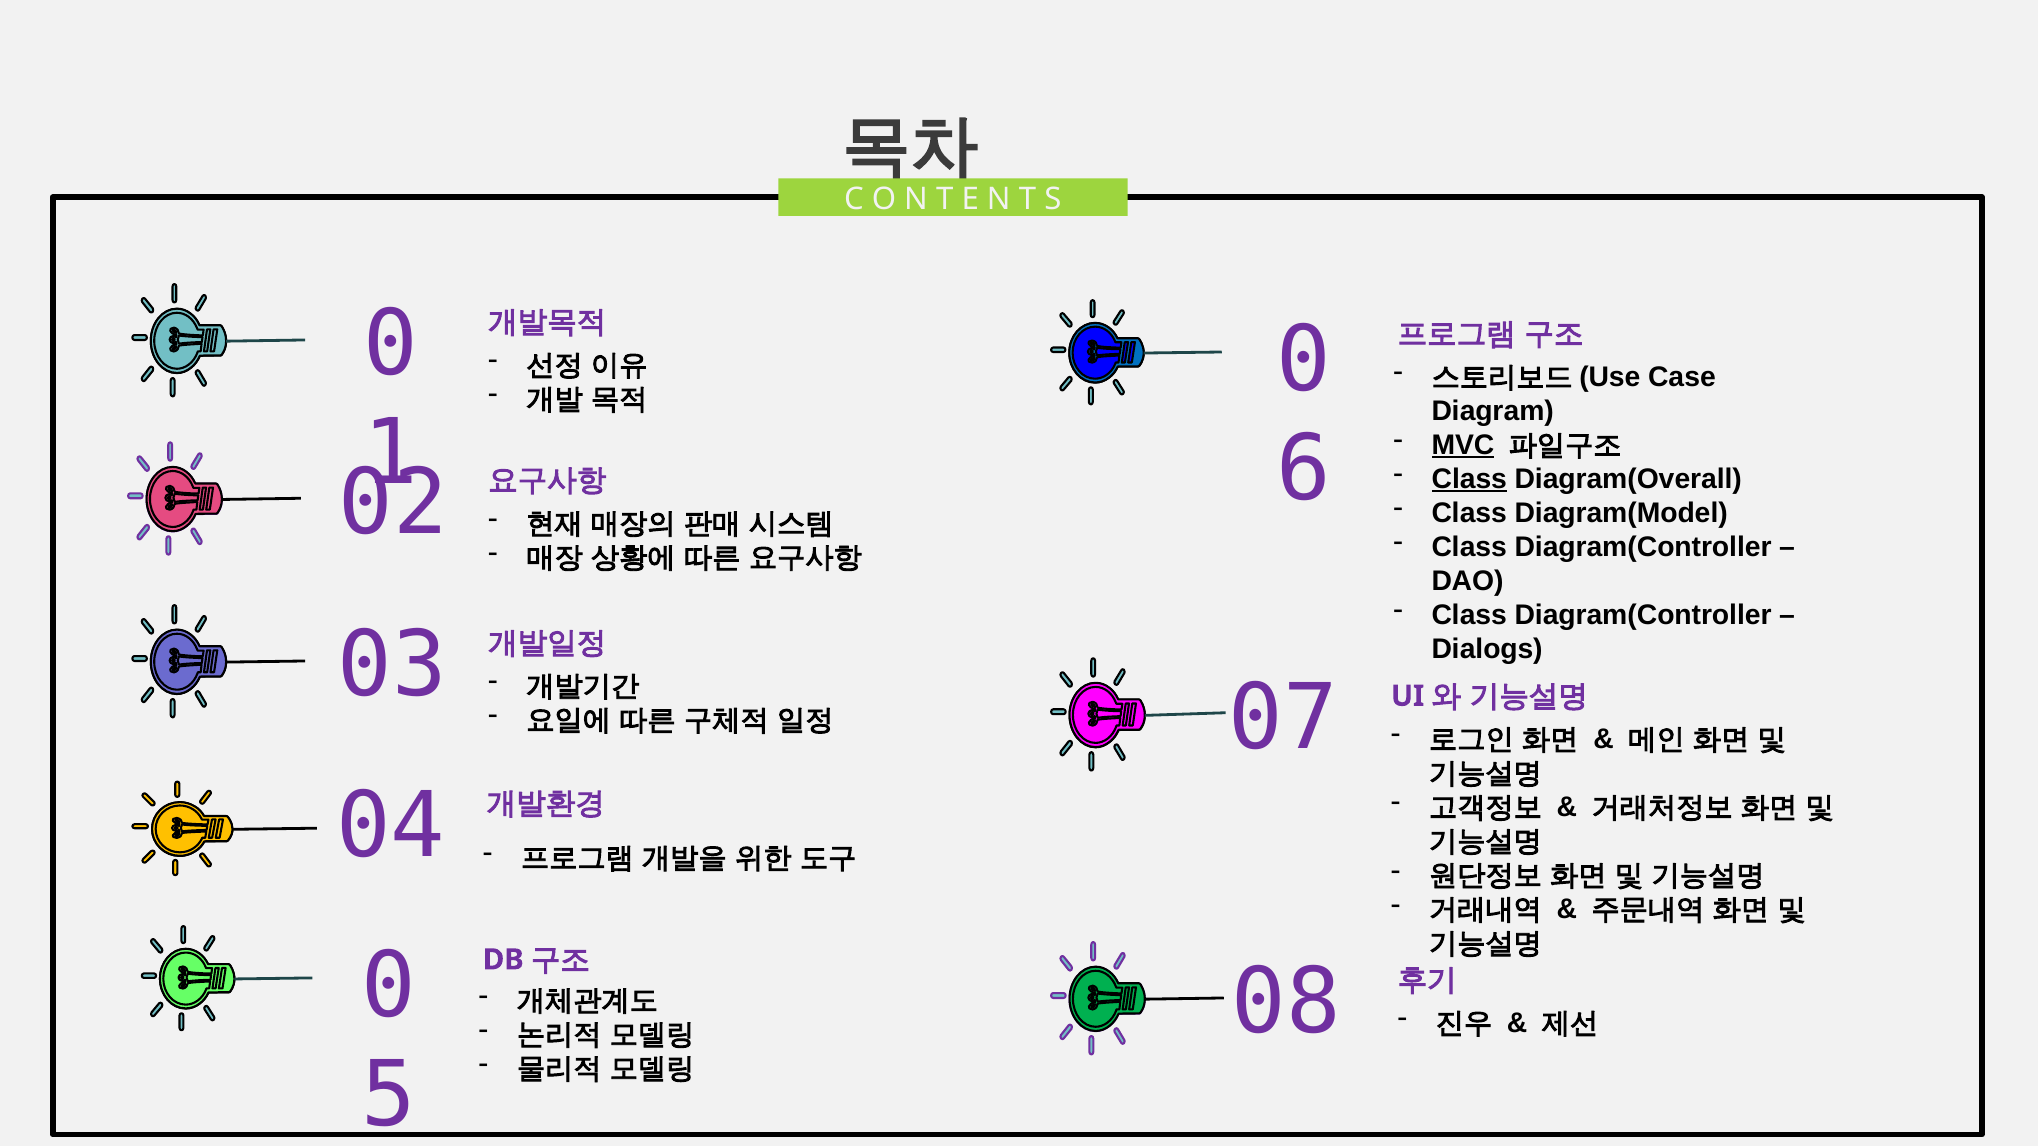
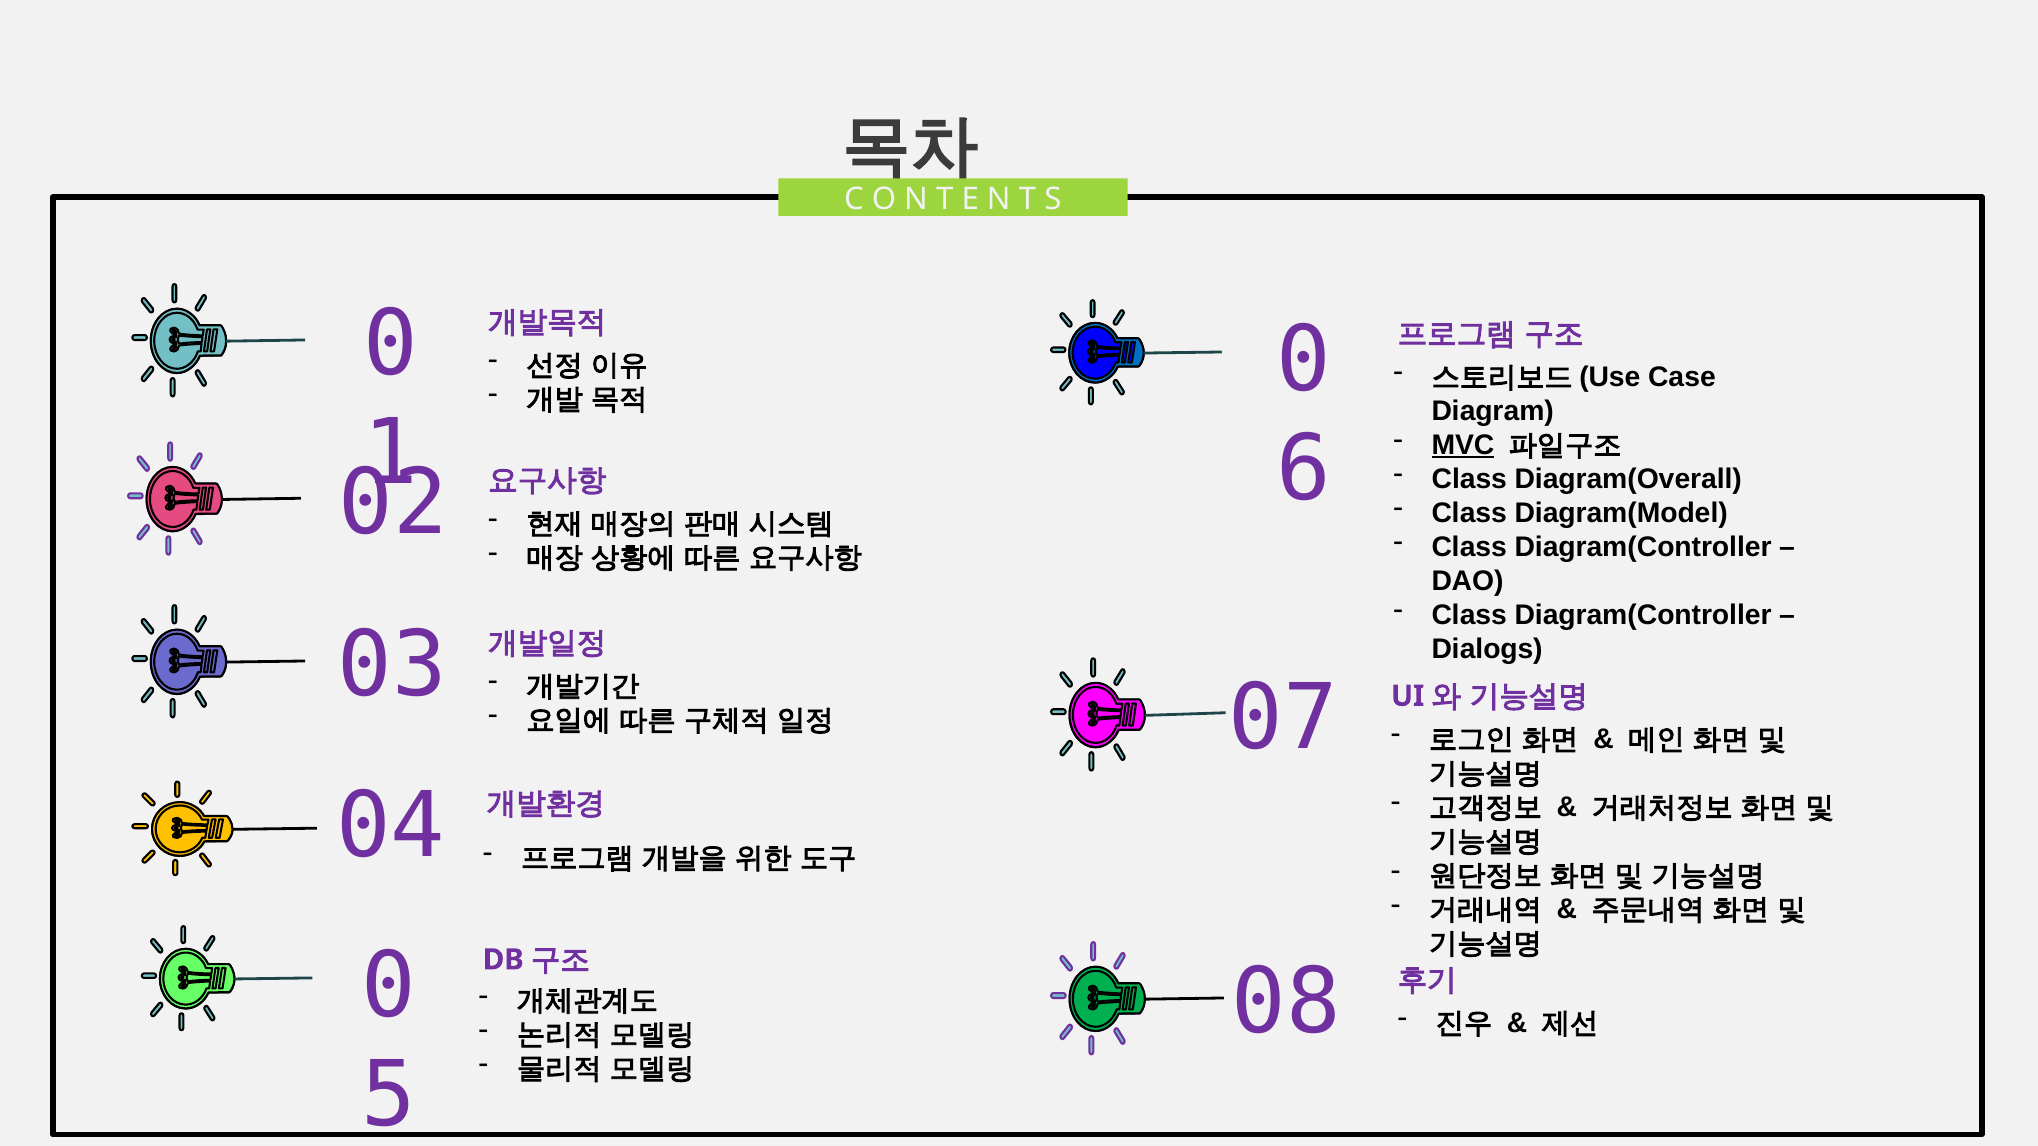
Class underline: present -> none (1469, 479)
